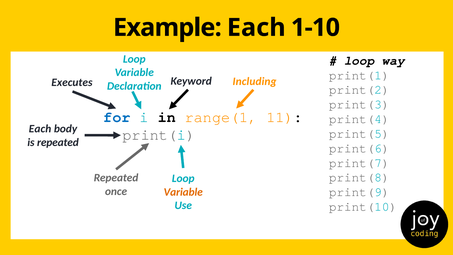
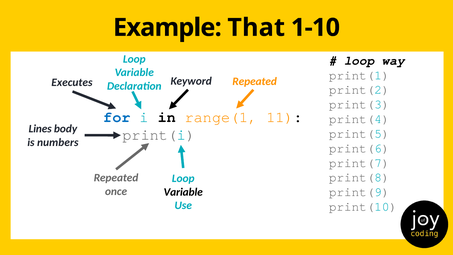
Example Each: Each -> That (256, 28)
Including: Including -> Repeated (255, 81)
Each: Each -> Lines (40, 129)
is repeated: repeated -> numbers (58, 142)
Variable colour: orange -> black (183, 192)
